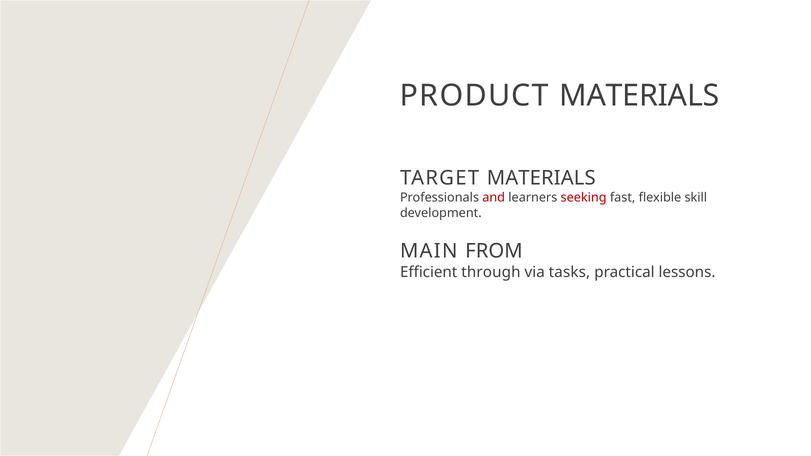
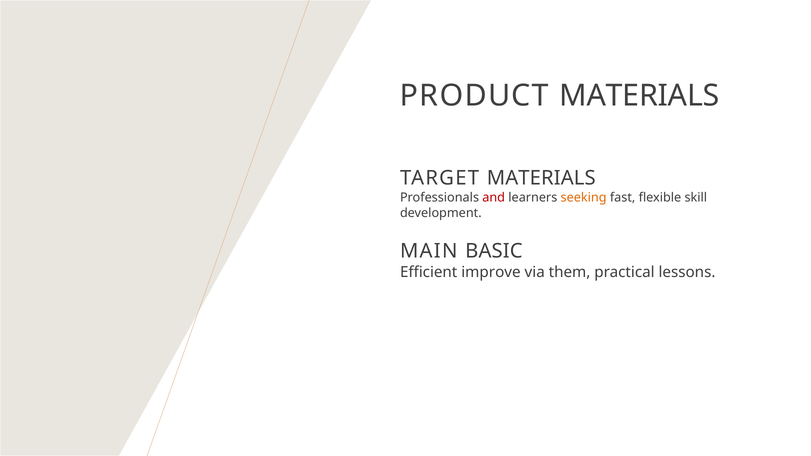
seeking colour: red -> orange (584, 198)
FROM: FROM -> BASIC (494, 251)
through: through -> improve (491, 273)
tasks: tasks -> them (570, 273)
